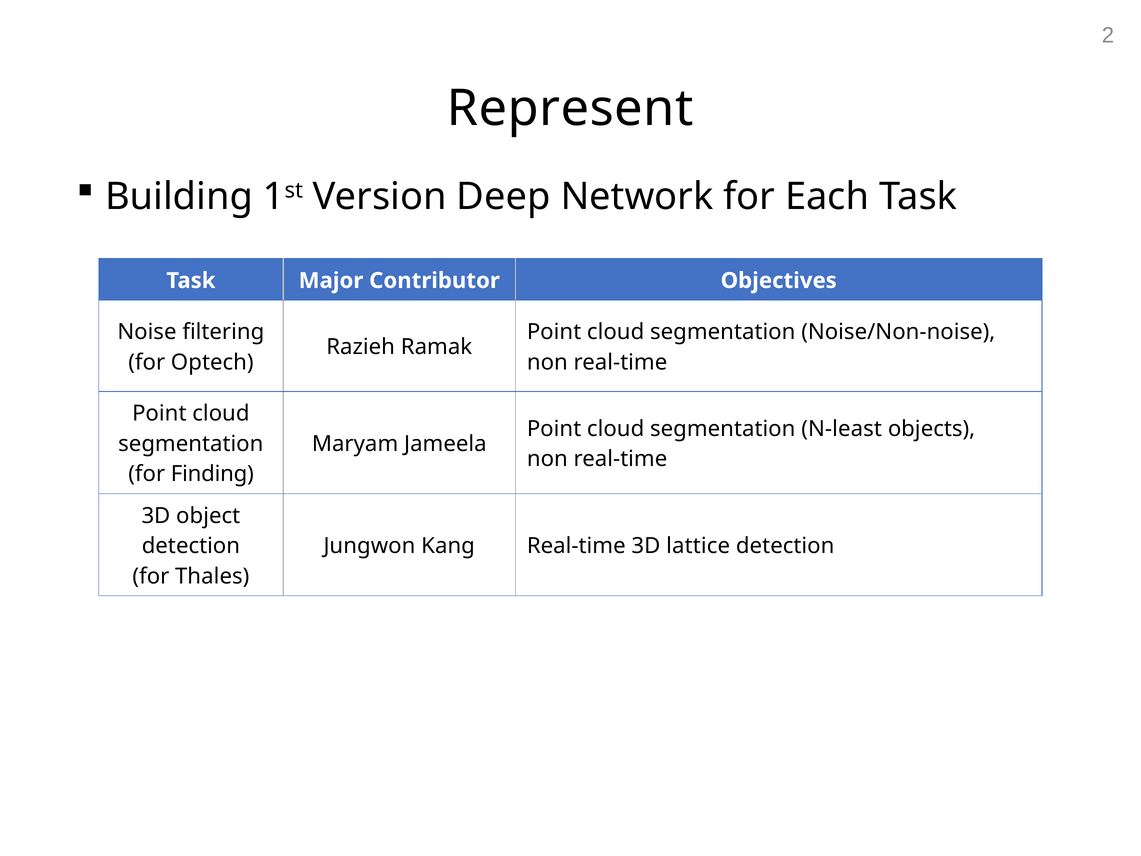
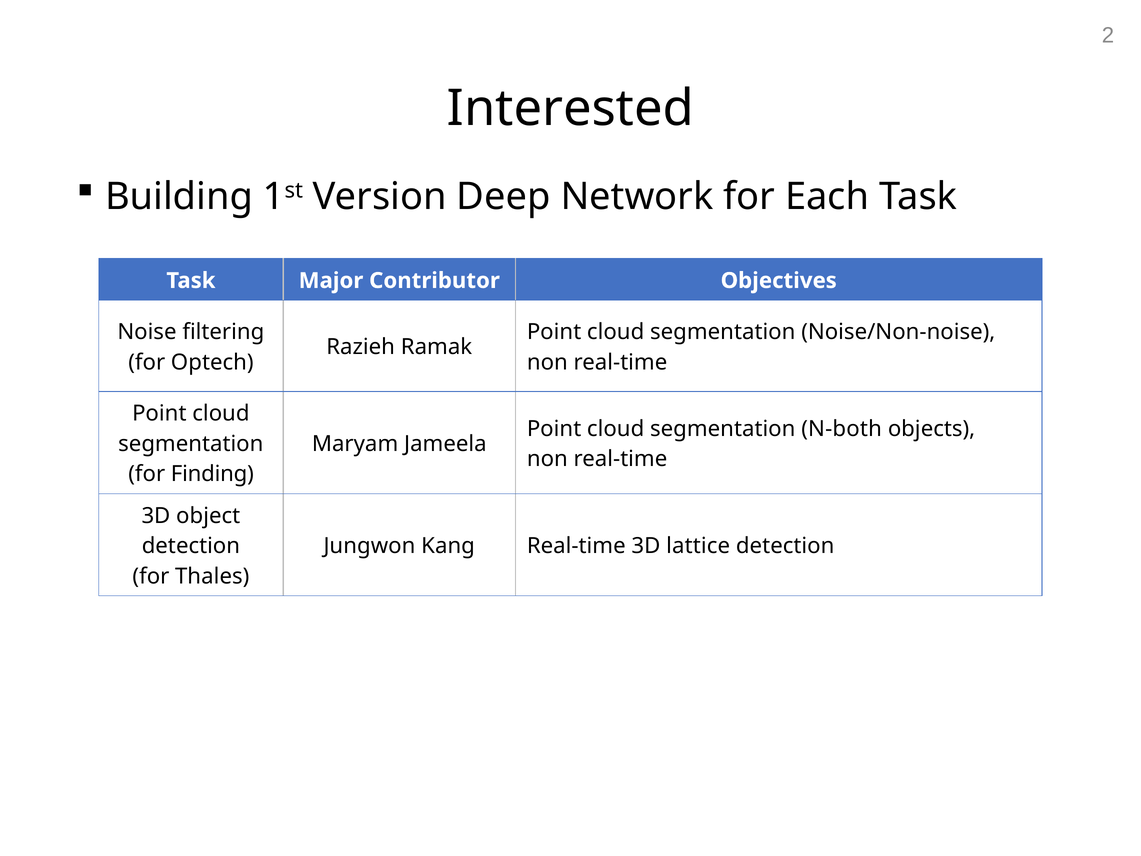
Represent: Represent -> Interested (570, 108)
N-least: N-least -> N-both (842, 429)
